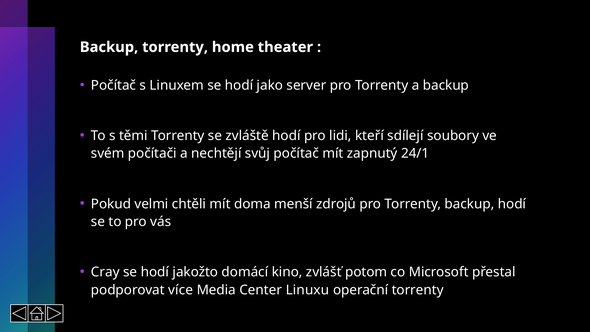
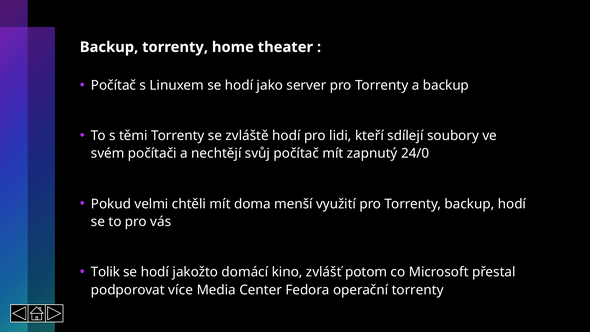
24/1: 24/1 -> 24/0 (415, 153)
zdrojů: zdrojů -> využití (336, 204)
Cray: Cray -> Tolik (105, 272)
Linuxu: Linuxu -> Fedora (307, 290)
